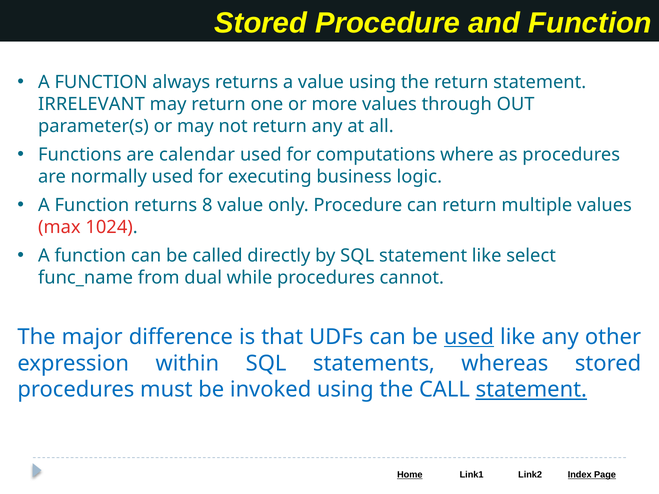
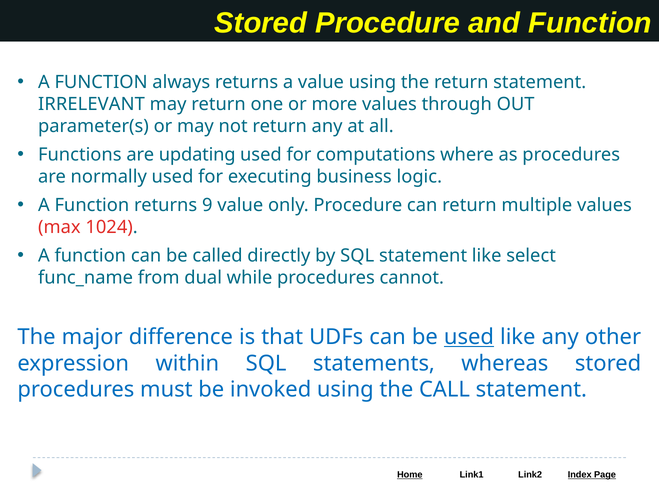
calendar: calendar -> updating (197, 155)
8: 8 -> 9 (207, 206)
statement underline: present -> none (531, 390)
